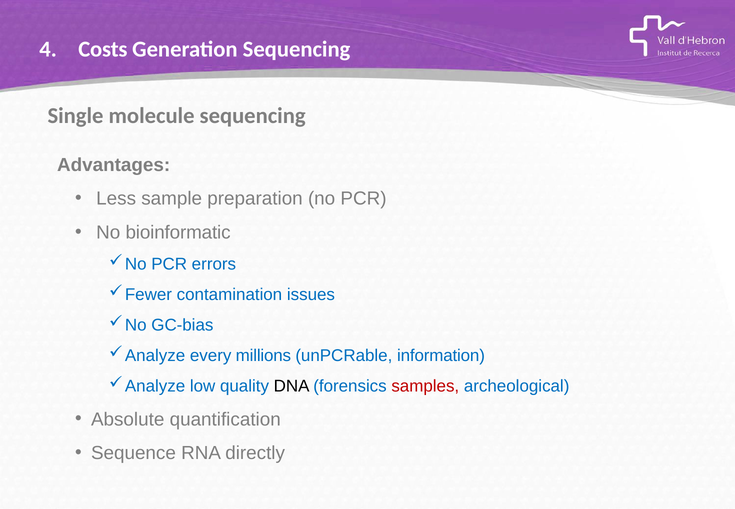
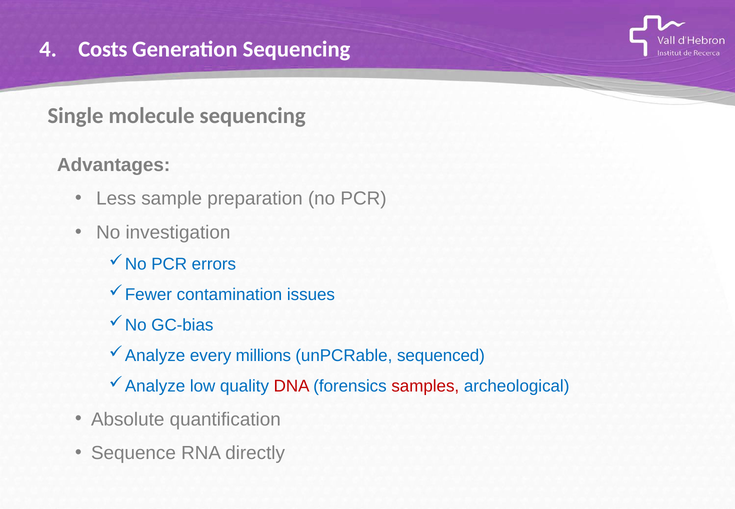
bioinformatic: bioinformatic -> investigation (178, 233)
information: information -> sequenced (441, 356)
DNA colour: black -> red (292, 386)
